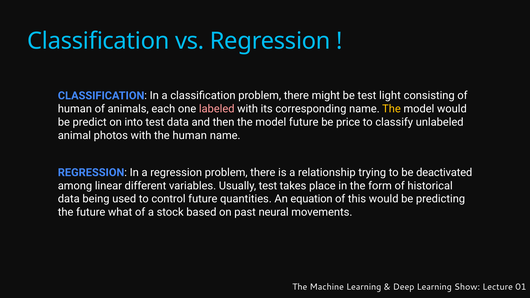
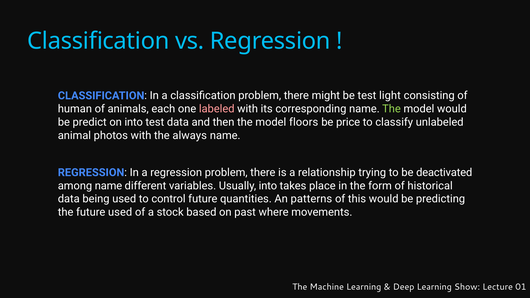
The colour: yellow -> light green (391, 109)
model future: future -> floors (304, 122)
the human: human -> always (190, 135)
among linear: linear -> name (108, 186)
Usually test: test -> into (268, 186)
equation: equation -> patterns (311, 199)
future what: what -> used (120, 212)
neural: neural -> where (274, 212)
